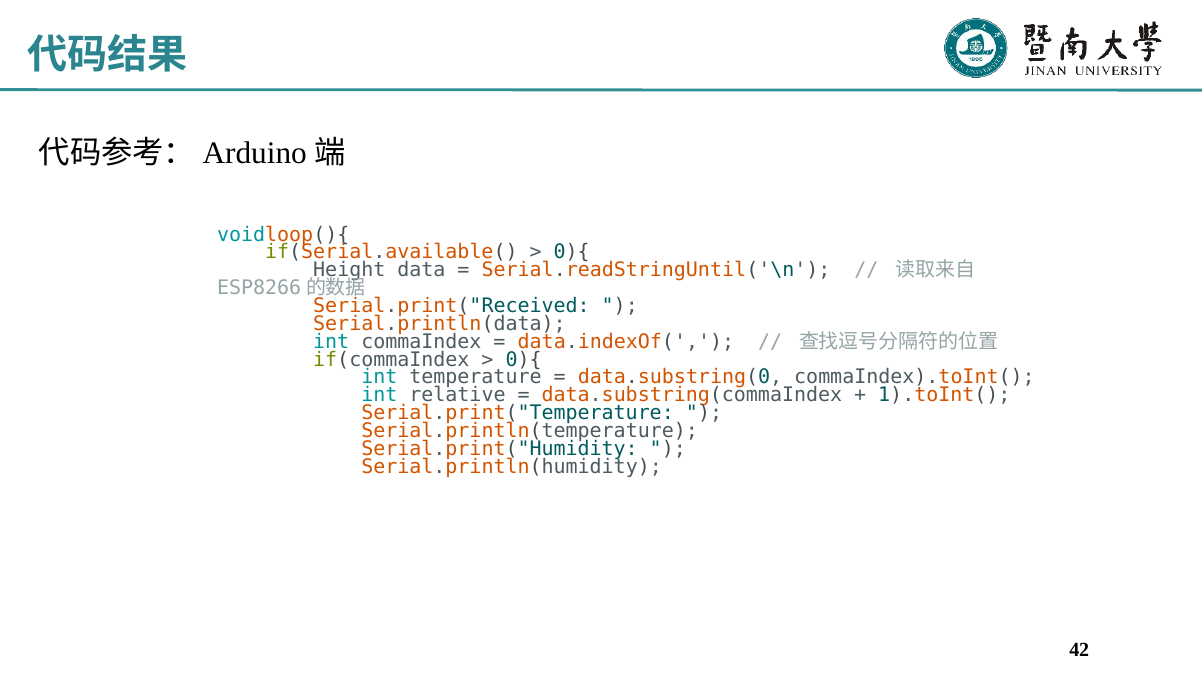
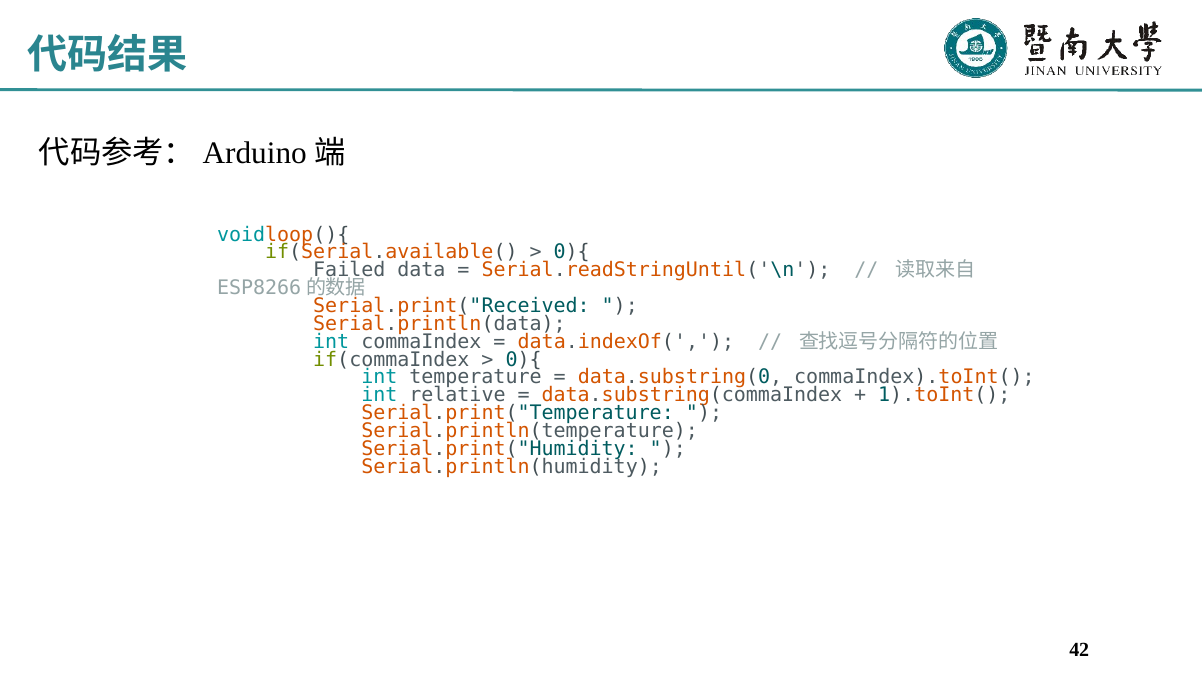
Height: Height -> Failed (349, 270)
